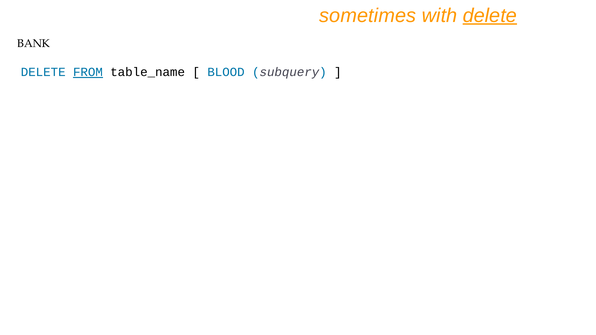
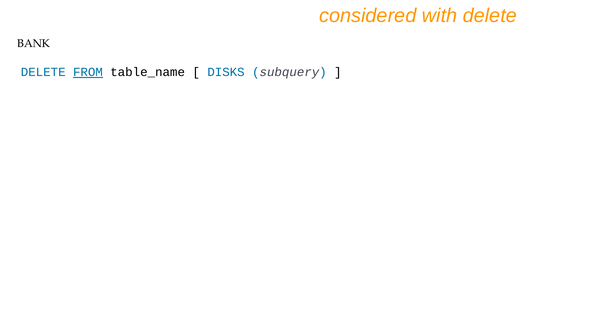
sometimes: sometimes -> considered (368, 16)
delete underline: present -> none (490, 16)
BLOOD: BLOOD -> DISKS (226, 72)
